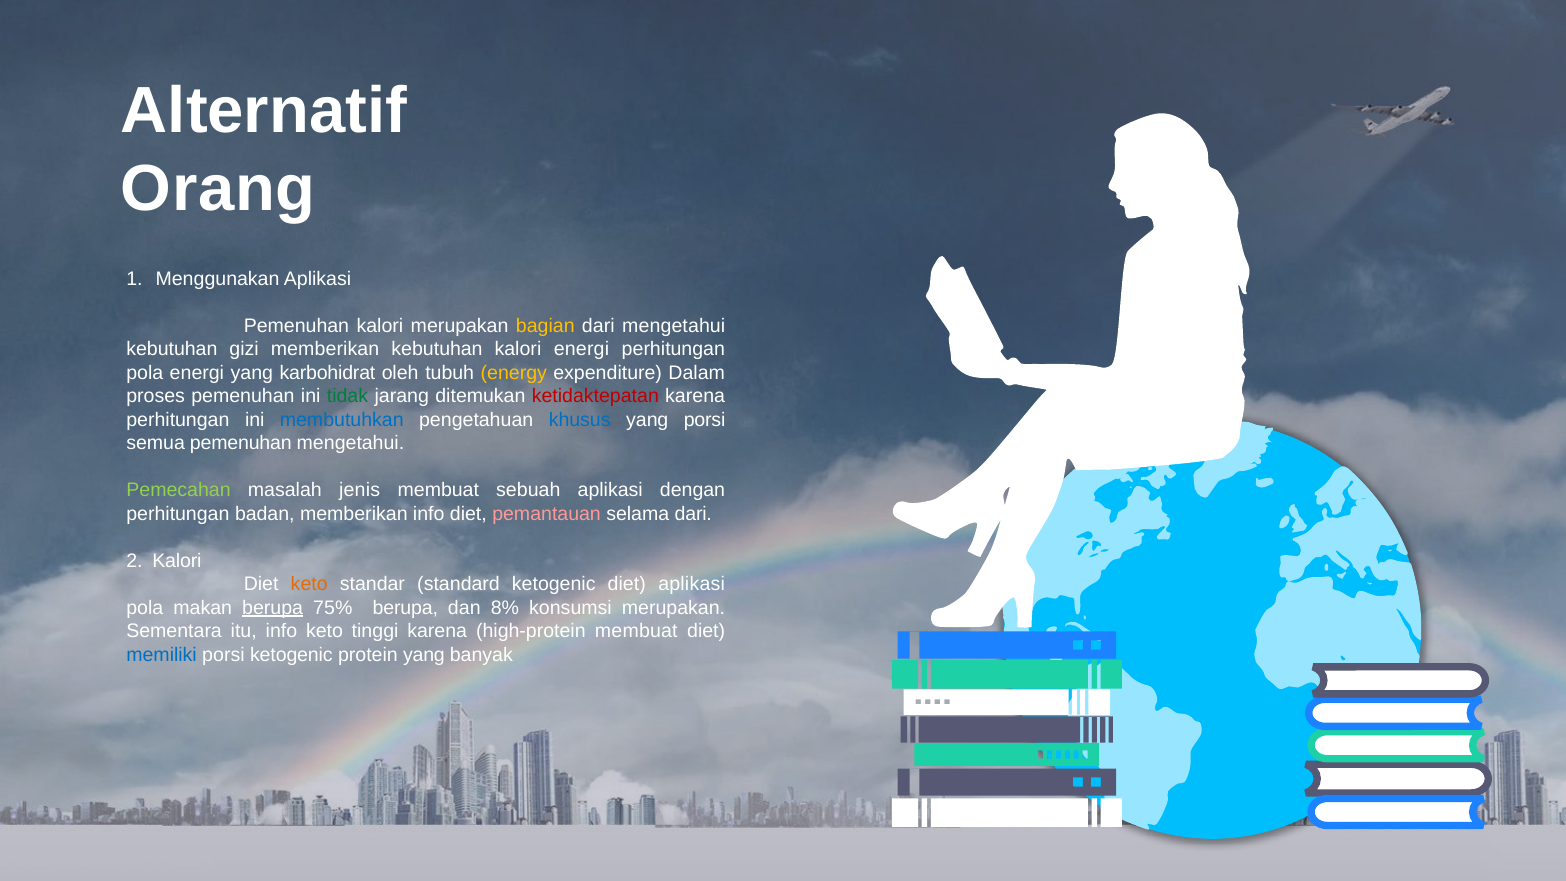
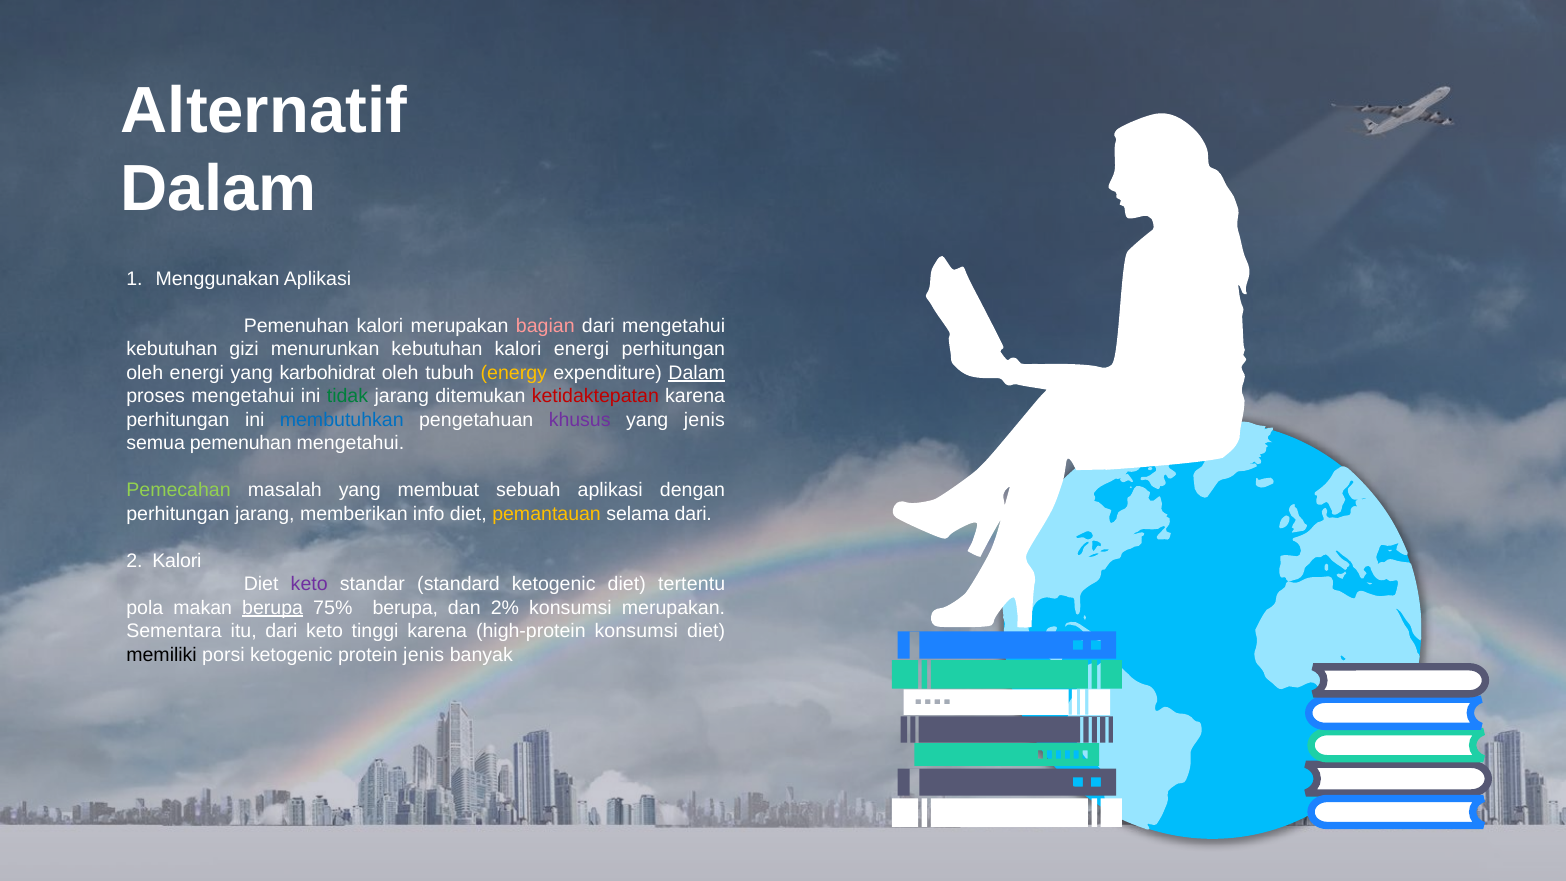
Orang: Orang -> Dalam (219, 189)
bagian colour: yellow -> pink (545, 326)
gizi memberikan: memberikan -> menurunkan (325, 349)
pola: pola -> oleh (145, 373)
Dalam underline: none -> present (697, 373)
proses pemenuhan: pemenuhan -> mengetahui (243, 396)
khusus colour: blue -> purple (580, 420)
yang porsi: porsi -> jenis (704, 420)
masalah jenis: jenis -> yang (360, 490)
perhitungan badan: badan -> jarang (265, 514)
pemantauan colour: pink -> yellow (547, 514)
keto colour: orange -> purple (309, 584)
diet aplikasi: aplikasi -> tertentu (692, 584)
8%: 8% -> 2% (505, 608)
itu info: info -> dari (282, 631)
high-protein membuat: membuat -> konsumsi (636, 631)
memiliki colour: blue -> black (162, 654)
protein yang: yang -> jenis (424, 654)
